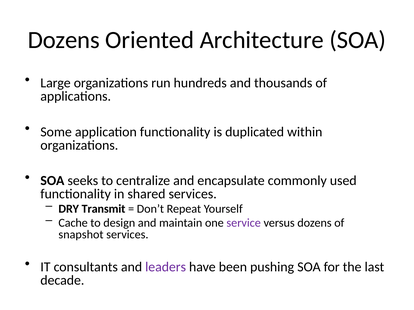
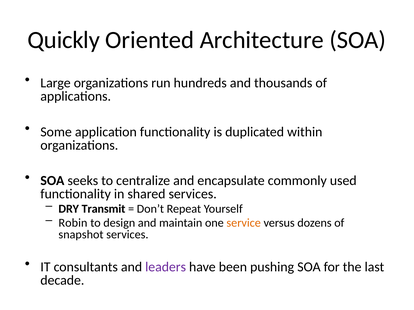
Dozens: Dozens -> Quickly (64, 40)
Cache: Cache -> Robin (73, 223)
service colour: purple -> orange (244, 223)
